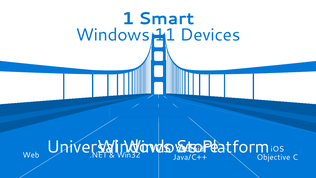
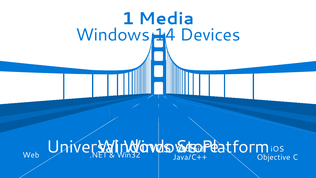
Smart: Smart -> Media (166, 19)
11: 11 -> 14 (165, 35)
